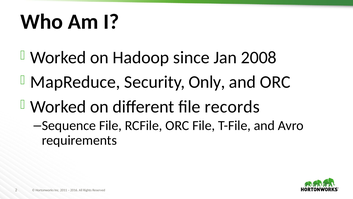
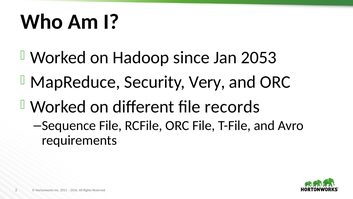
2008: 2008 -> 2053 (259, 57)
Only: Only -> Very (207, 82)
